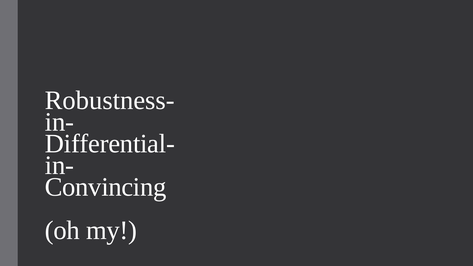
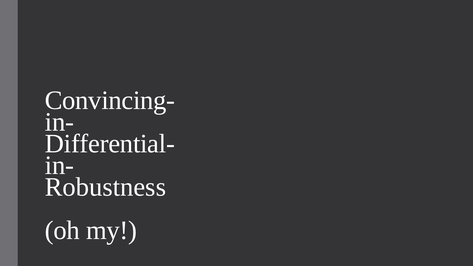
Robustness-: Robustness- -> Convincing- (110, 100)
Convincing: Convincing -> Robustness (105, 187)
